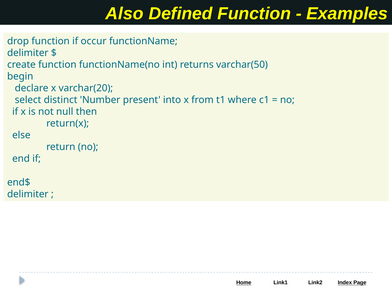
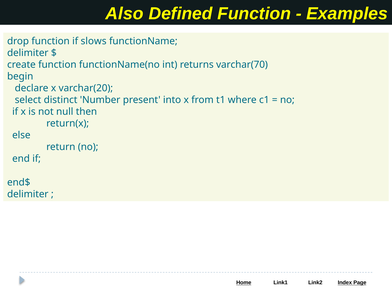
occur: occur -> slows (94, 41)
varchar(50: varchar(50 -> varchar(70 (242, 65)
